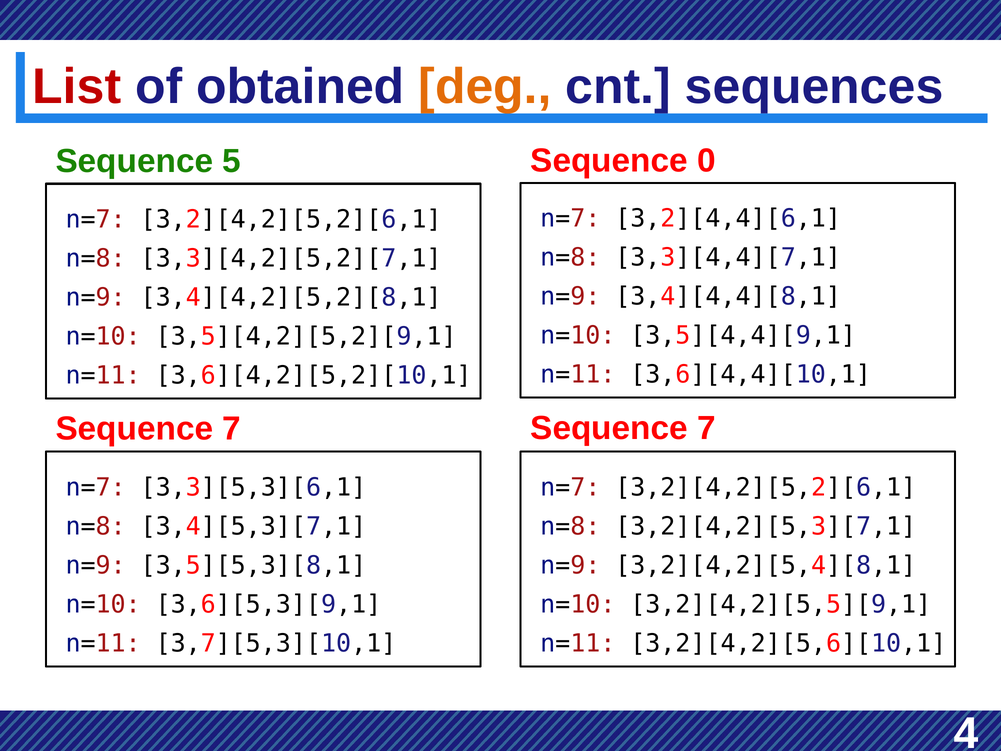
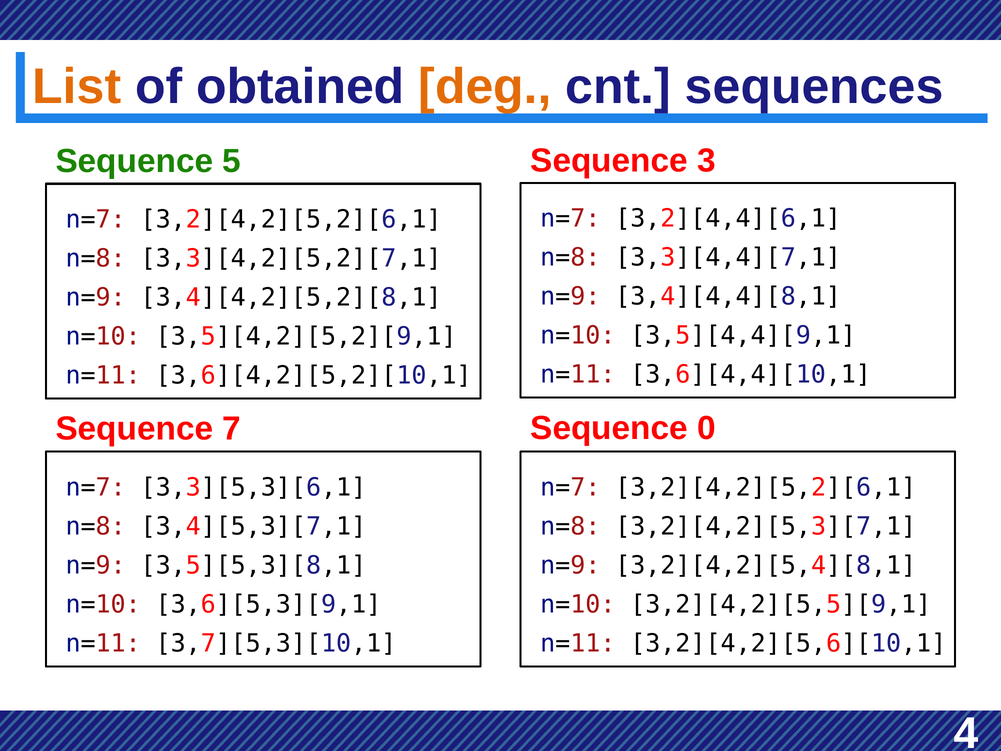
List colour: red -> orange (77, 87)
0: 0 -> 3 (706, 161)
7: 7 -> 0 (706, 428)
